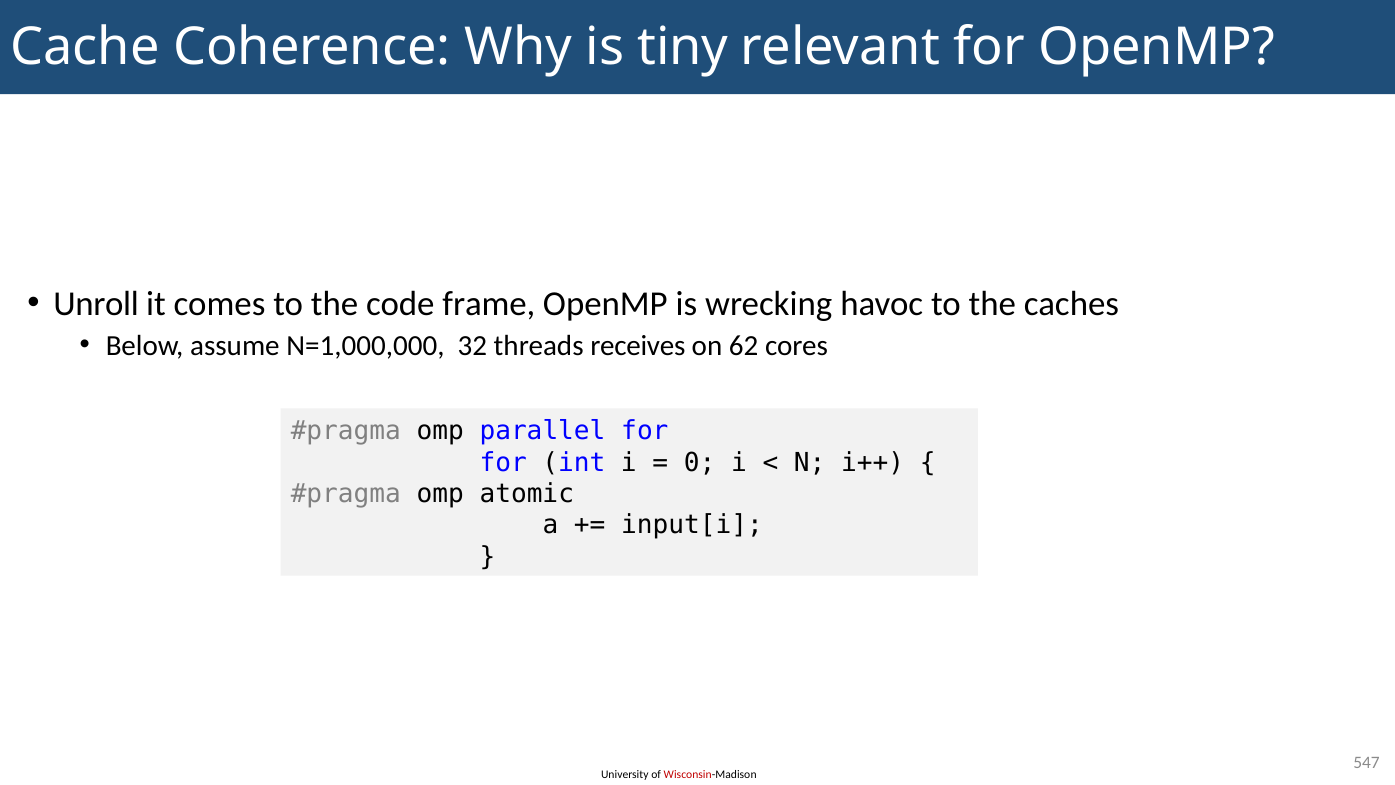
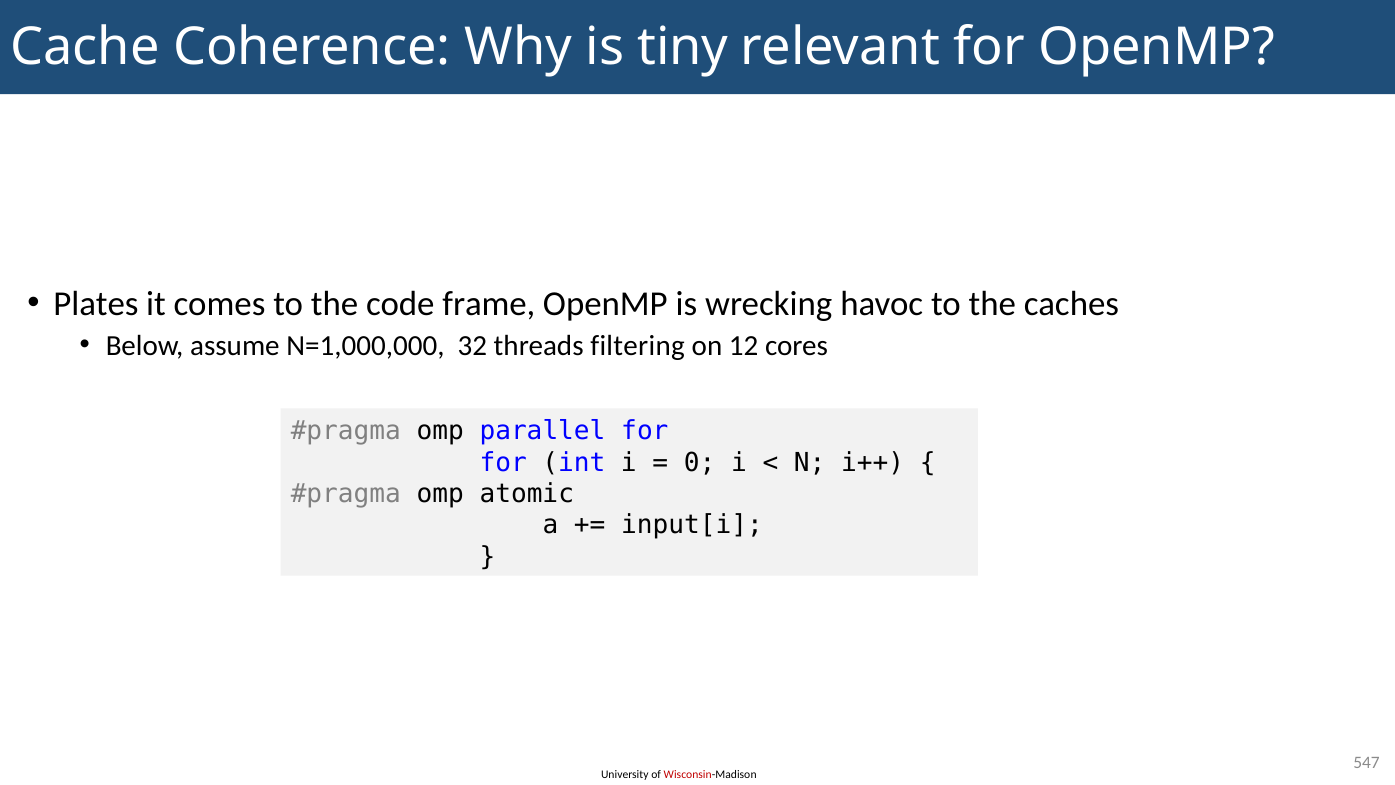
Unroll: Unroll -> Plates (96, 304)
receives: receives -> filtering (638, 345)
62: 62 -> 12 (744, 345)
